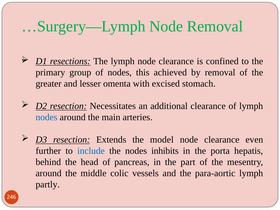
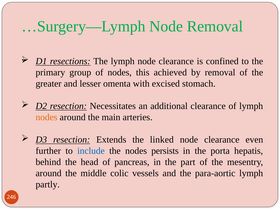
nodes colour: blue -> orange (46, 117)
model: model -> linked (162, 140)
inhibits: inhibits -> persists (165, 151)
